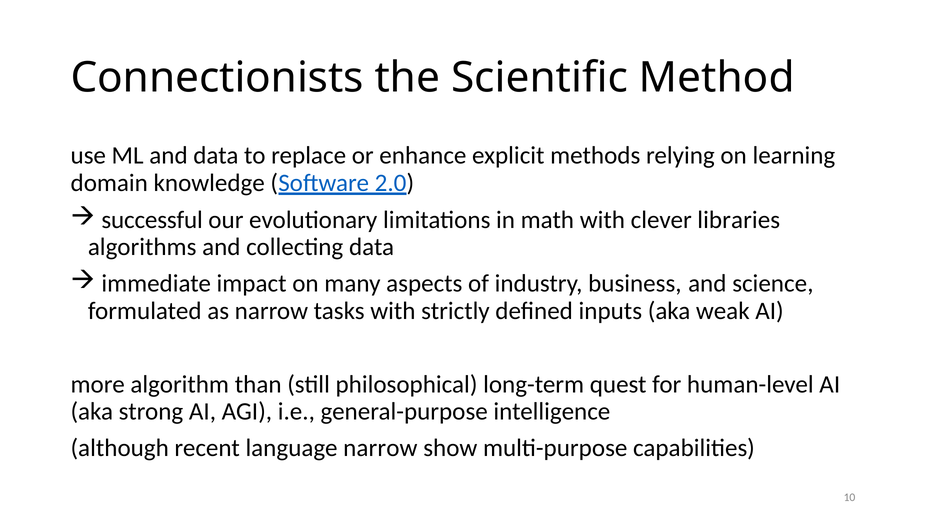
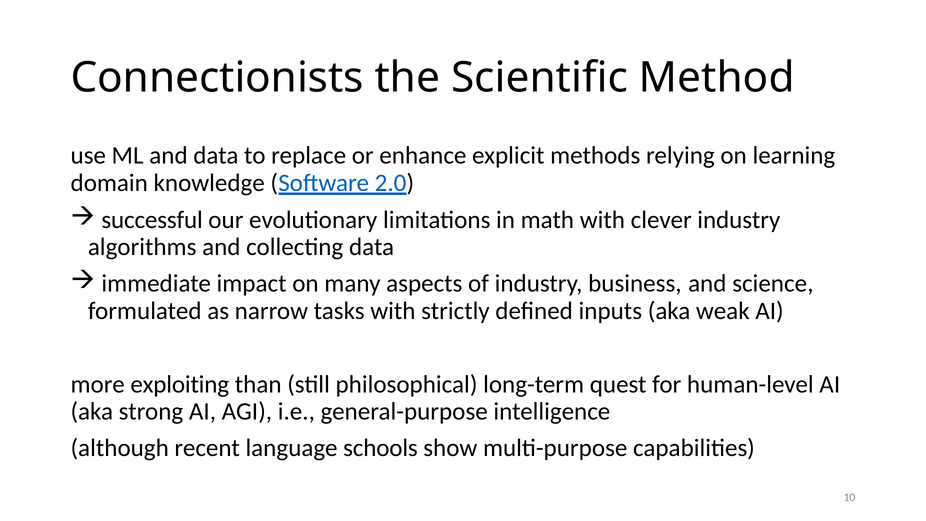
clever libraries: libraries -> industry (739, 220)
algorithm: algorithm -> exploiting (180, 384)
language narrow: narrow -> schools (381, 448)
